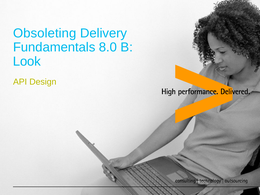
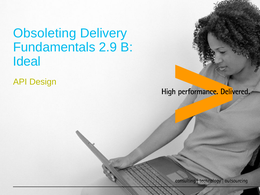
8.0: 8.0 -> 2.9 (108, 47)
Look: Look -> Ideal (27, 61)
